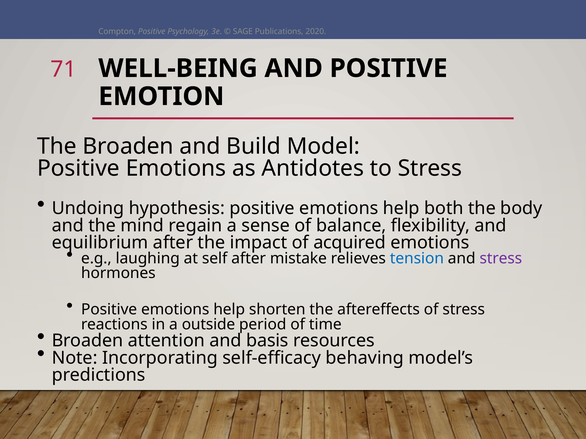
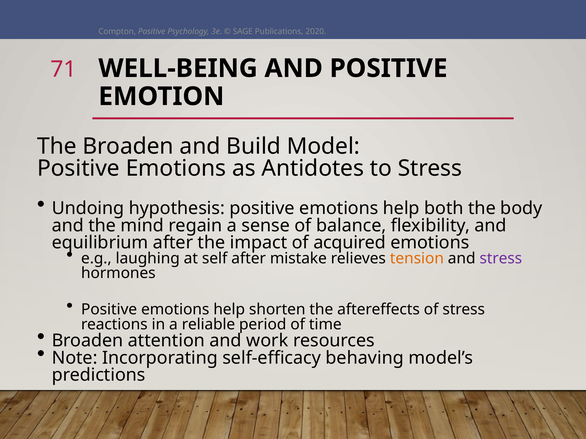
tension colour: blue -> orange (417, 259)
outside: outside -> reliable (208, 325)
basis: basis -> work (267, 341)
